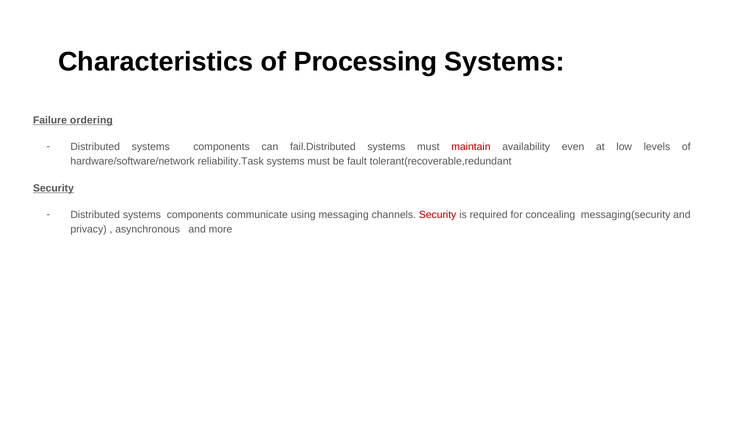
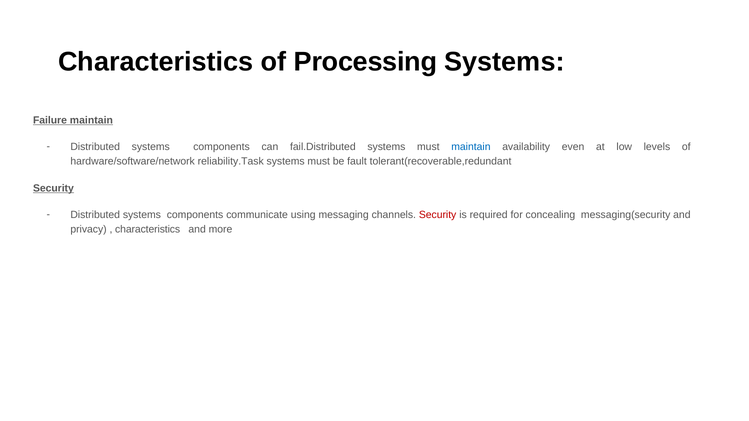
Failure ordering: ordering -> maintain (91, 120)
maintain colour: red -> blue (471, 147)
asynchronous: asynchronous -> characteristics (148, 230)
